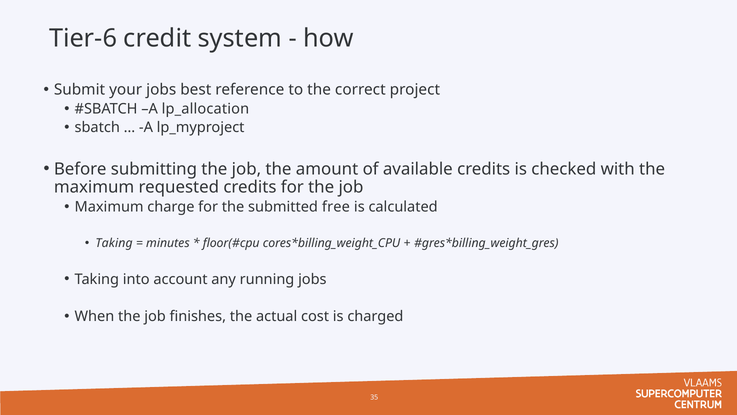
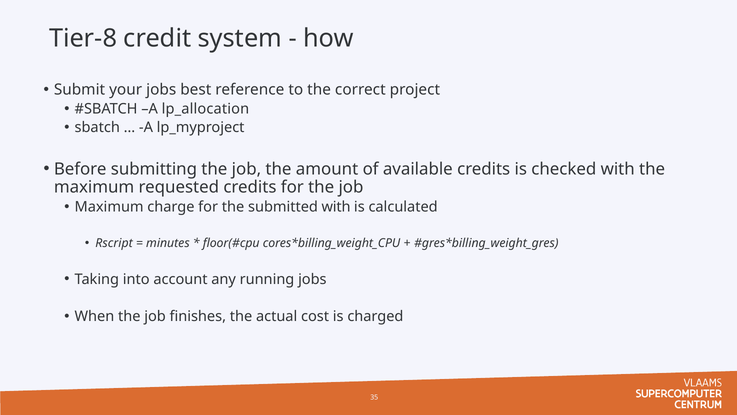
Tier-6: Tier-6 -> Tier-8 (83, 38)
submitted free: free -> with (336, 207)
Taking: Taking -> Rscript (114, 243)
